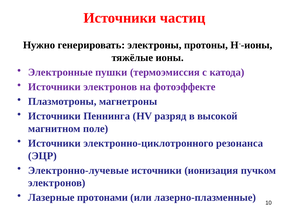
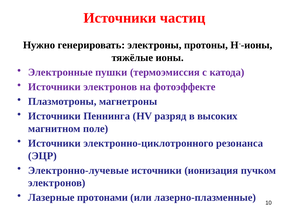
высокой: высокой -> высоких (217, 116)
